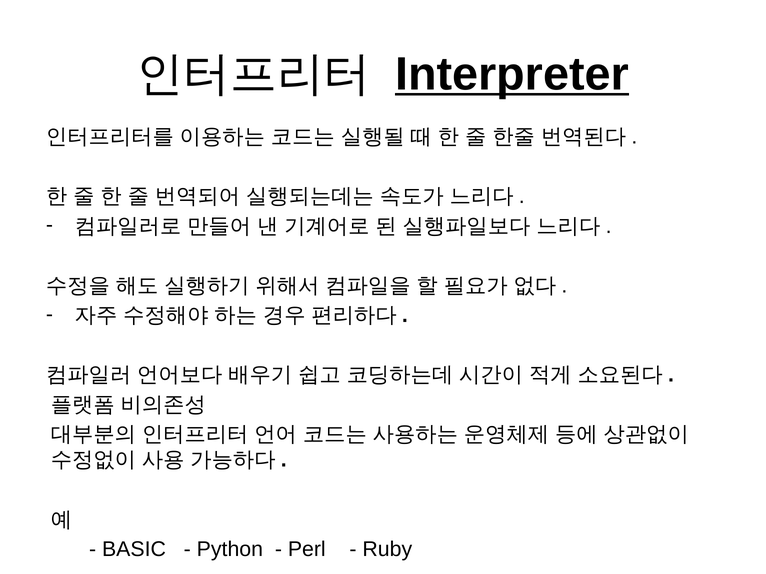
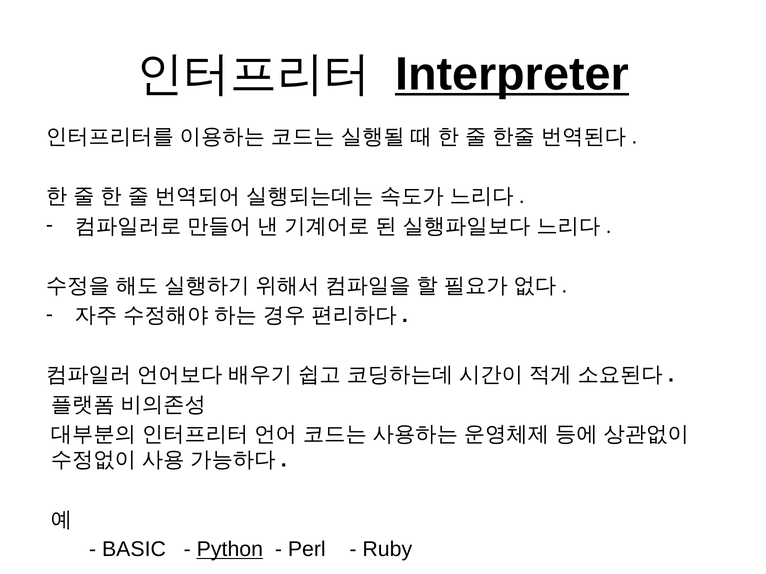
Python underline: none -> present (230, 550)
